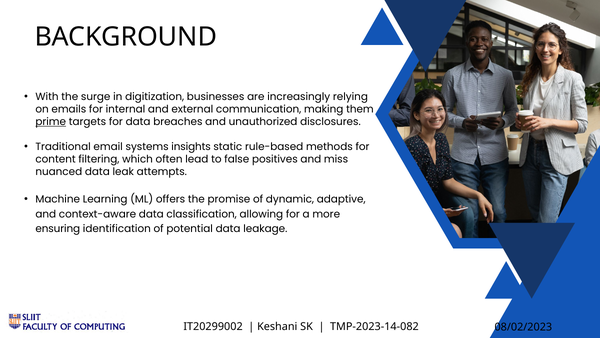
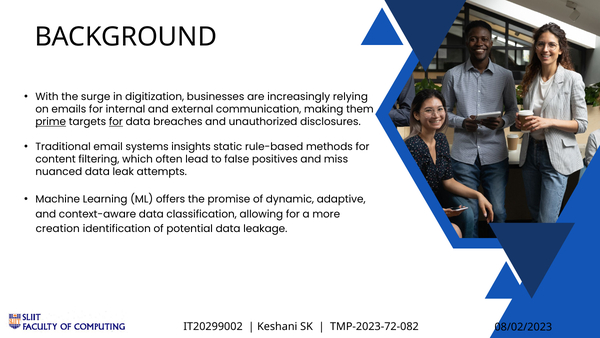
for underline: none -> present (116, 122)
ensuring: ensuring -> creation (58, 229)
TMP-2023-14-082: TMP-2023-14-082 -> TMP-2023-72-082 (374, 326)
